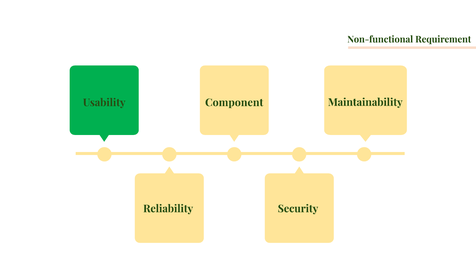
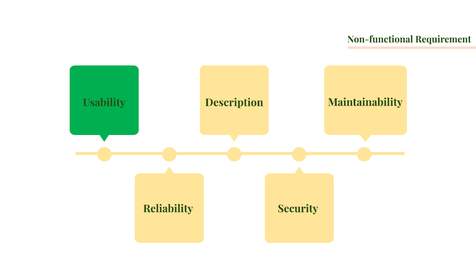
Component: Component -> Description (234, 103)
